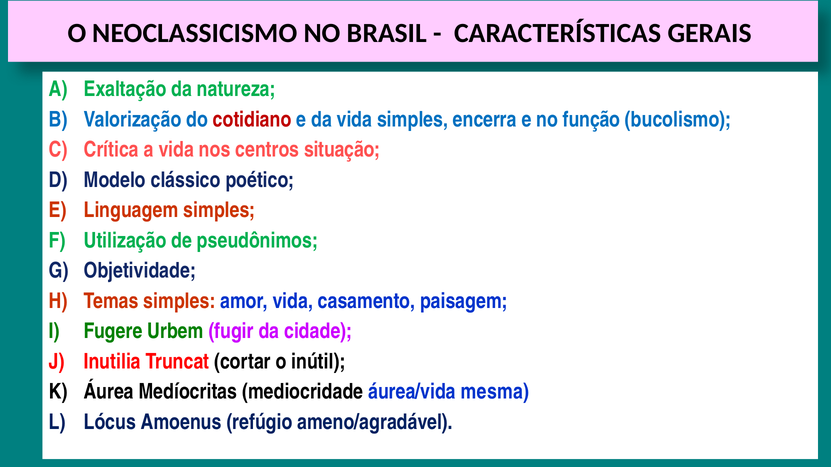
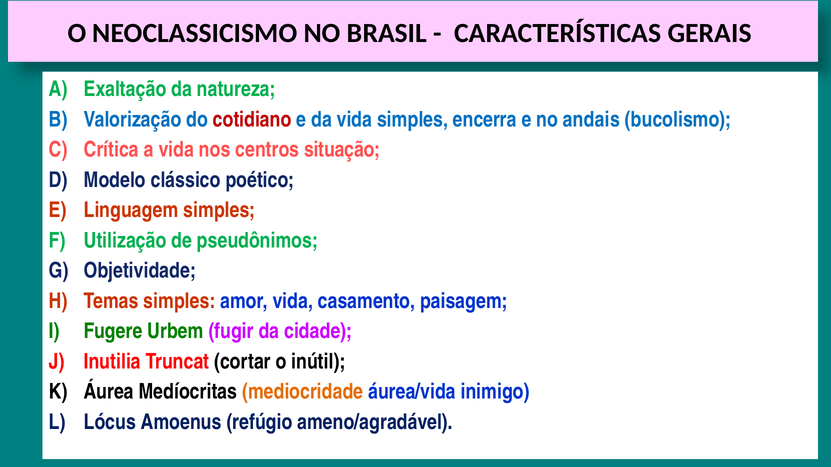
função: função -> andais (591, 120)
mediocridade colour: black -> orange (303, 392)
mesma: mesma -> inimigo (495, 392)
